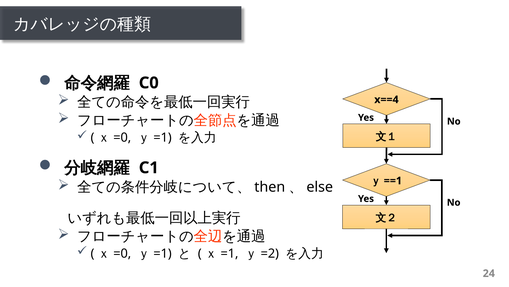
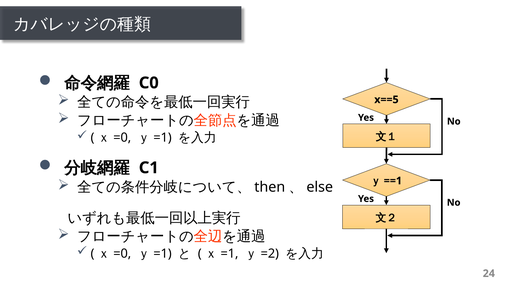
x==4: x==4 -> x==5 (386, 99)
